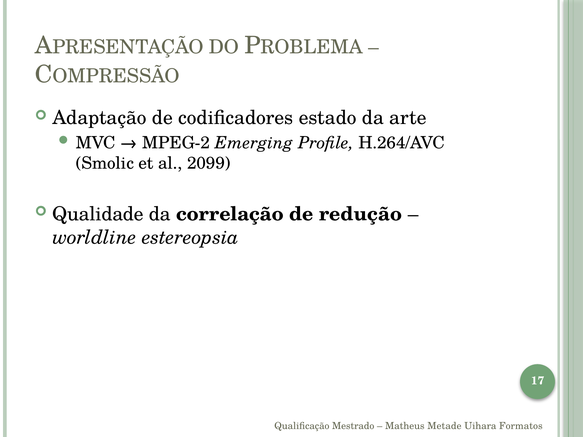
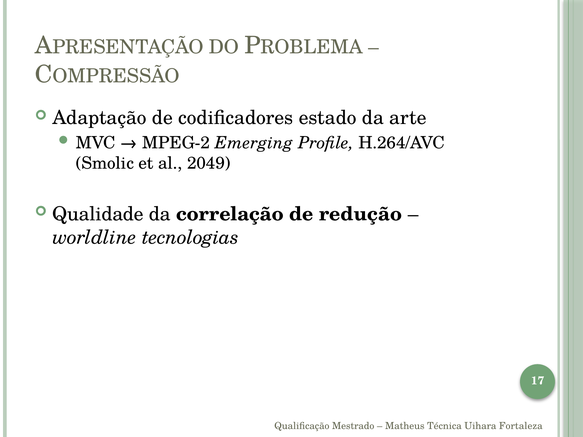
2099: 2099 -> 2049 (209, 163)
estereopsia: estereopsia -> tecnologias (190, 237)
Metade: Metade -> Técnica (444, 426)
Formatos: Formatos -> Fortaleza (521, 426)
